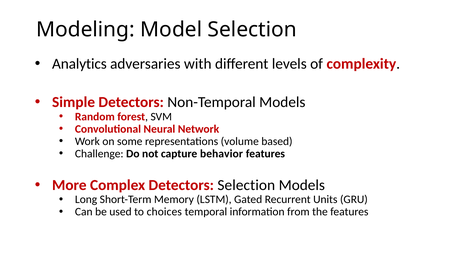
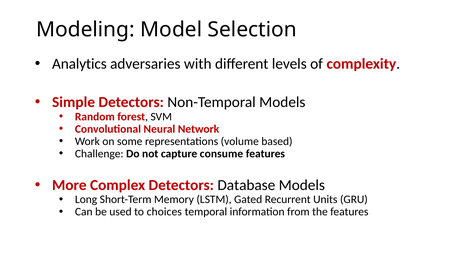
behavior: behavior -> consume (221, 154)
Detectors Selection: Selection -> Database (246, 185)
